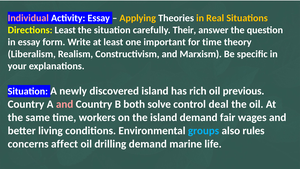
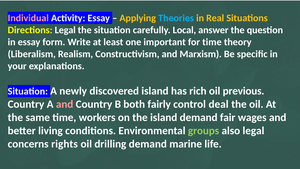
Theories colour: white -> light blue (176, 18)
Directions Least: Least -> Legal (65, 30)
Their: Their -> Local (184, 30)
solve: solve -> fairly (159, 104)
groups colour: light blue -> light green (204, 131)
also rules: rules -> legal (253, 131)
affect: affect -> rights (65, 144)
